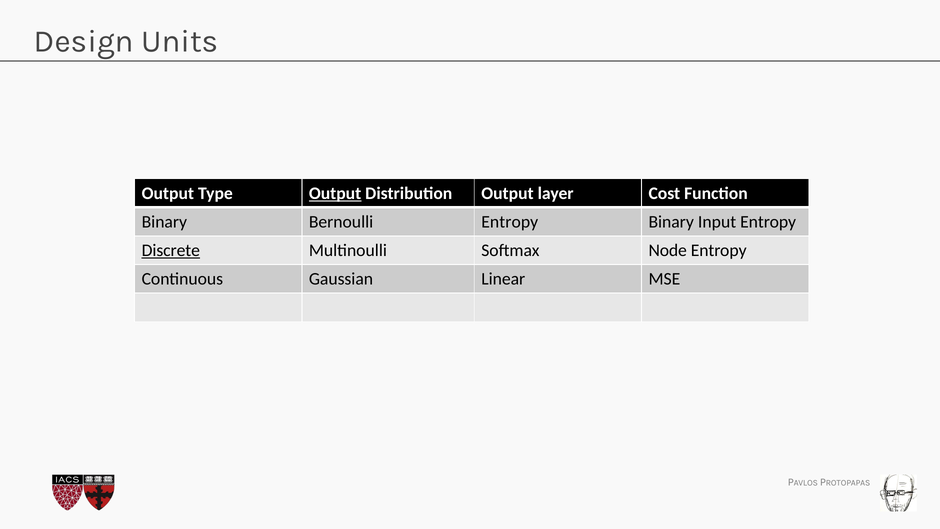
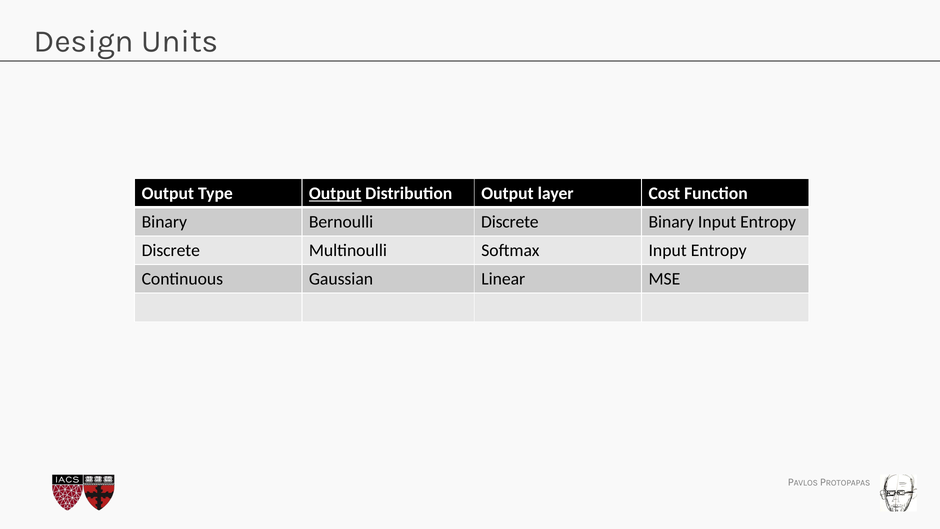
Bernoulli Entropy: Entropy -> Discrete (510, 222)
Discrete underline: present -> none (171, 250)
Softmax Node: Node -> Input (668, 250)
